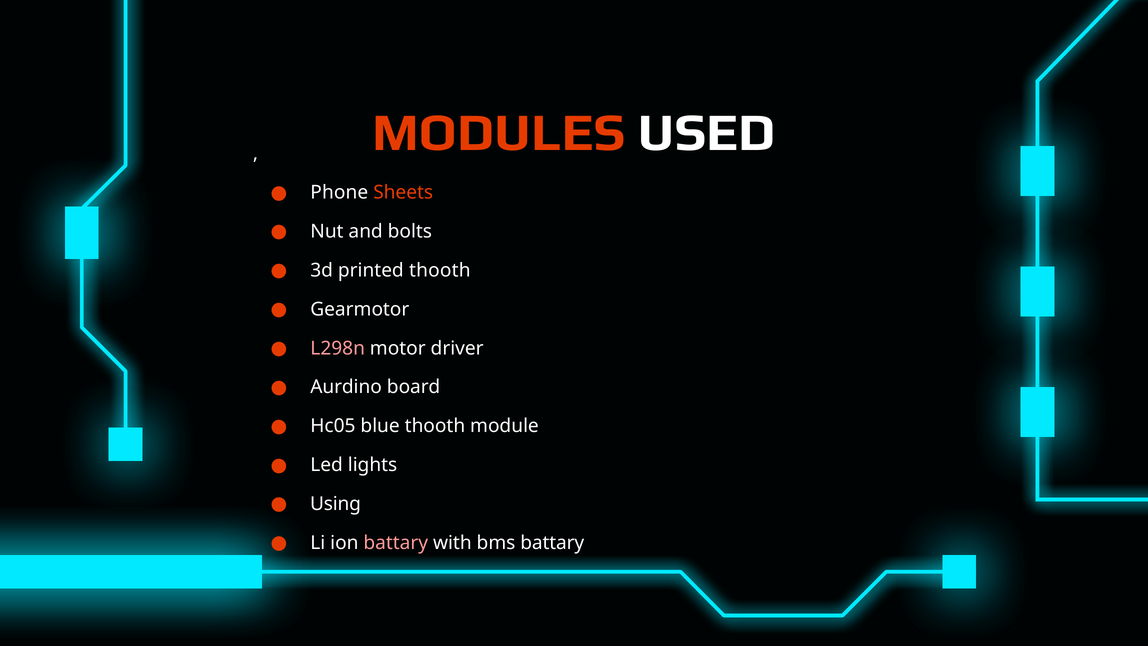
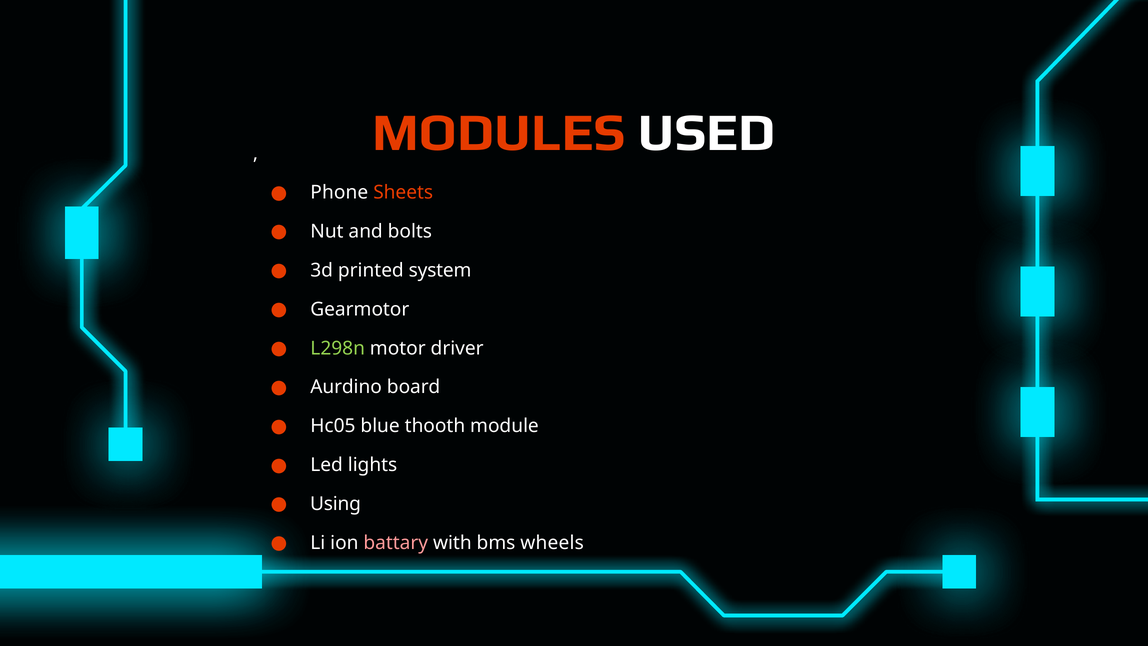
printed thooth: thooth -> system (440, 270)
L298n colour: pink -> light green (338, 348)
bms battary: battary -> wheels (552, 543)
